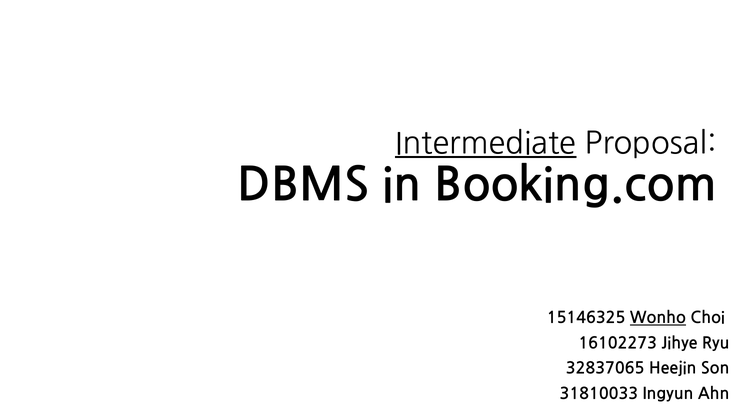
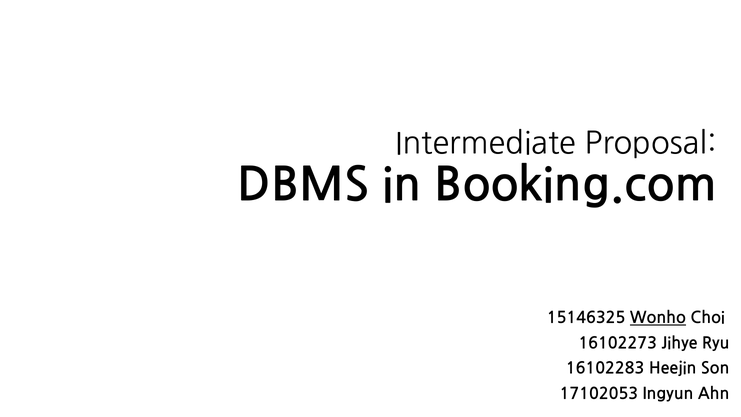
Intermediate underline: present -> none (486, 144)
32837065: 32837065 -> 16102283 (605, 368)
31810033: 31810033 -> 17102053 (599, 394)
